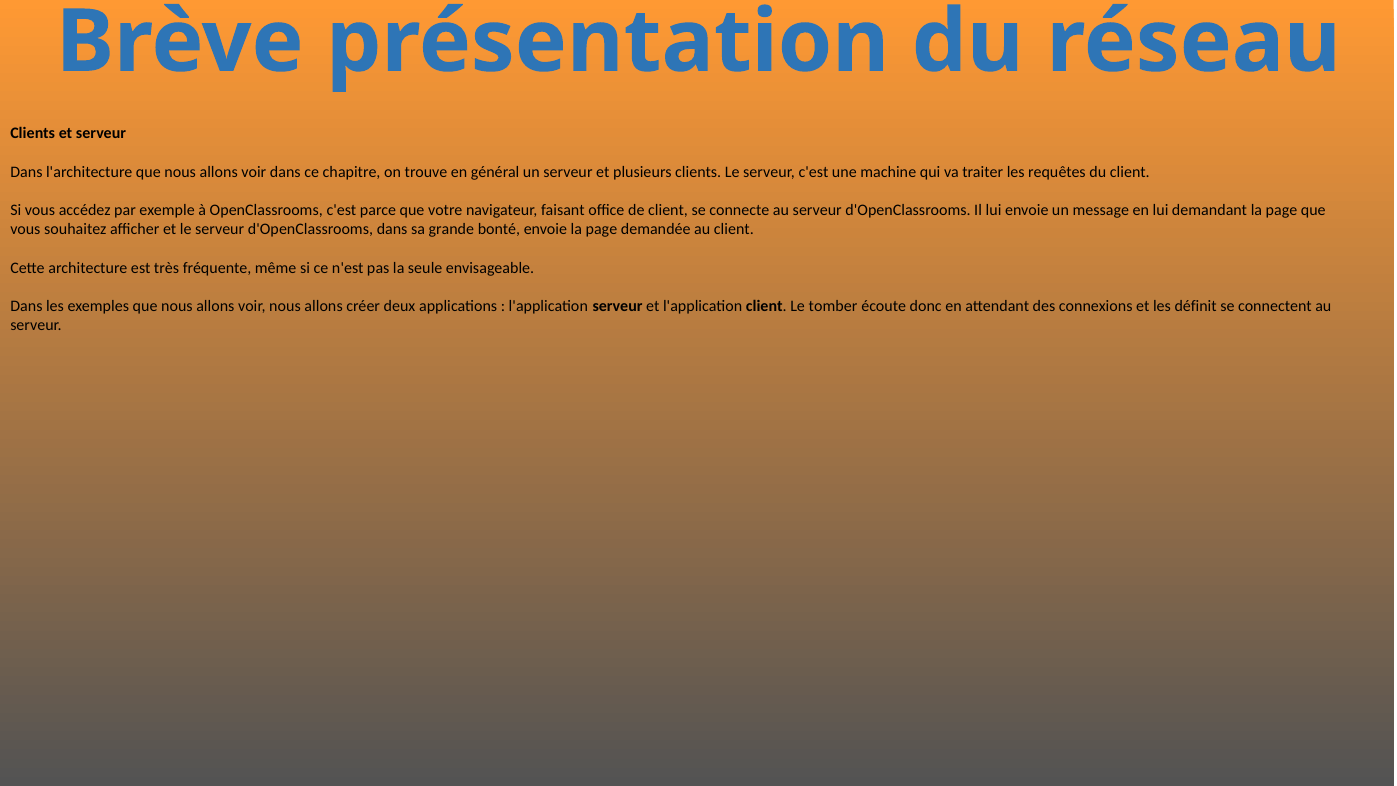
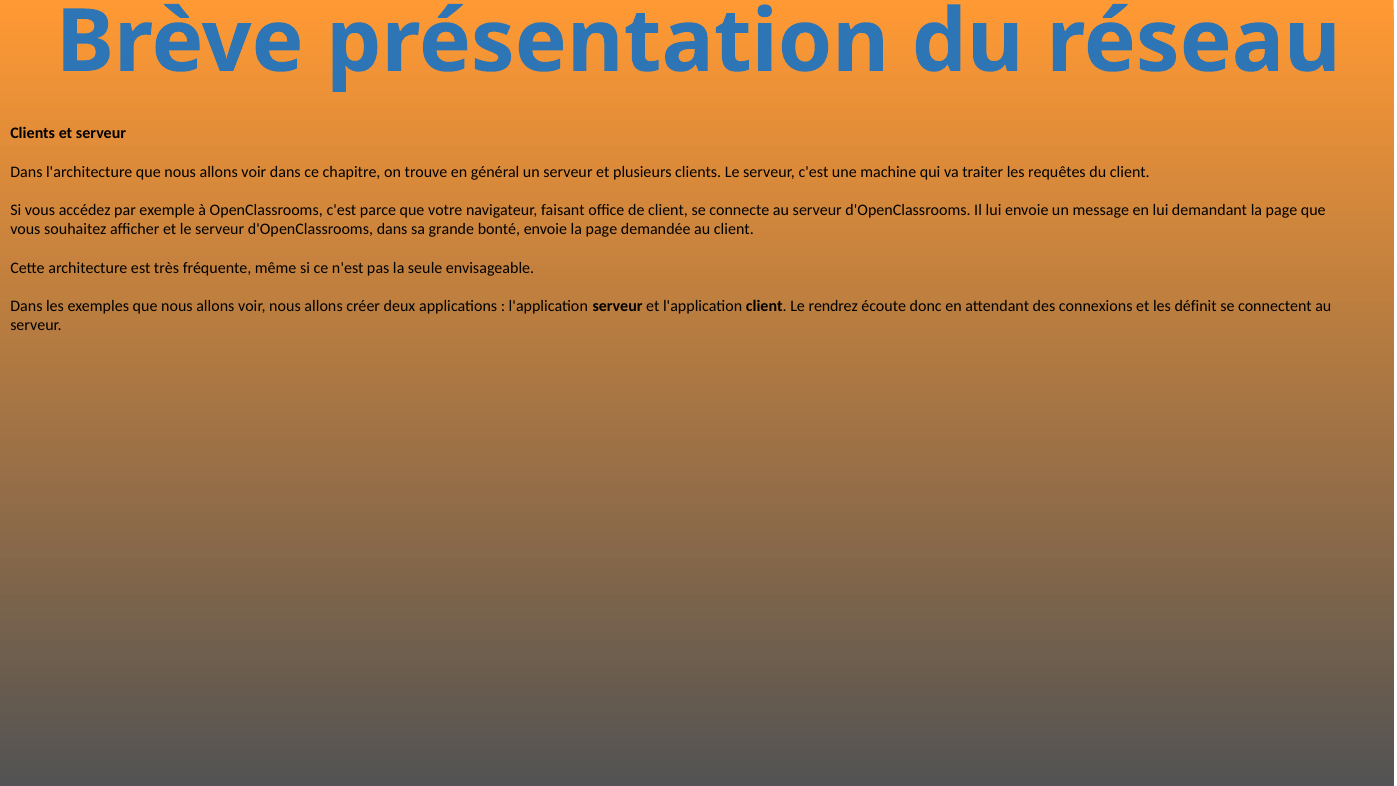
tomber: tomber -> rendrez (833, 306)
